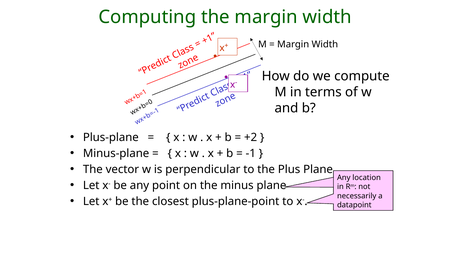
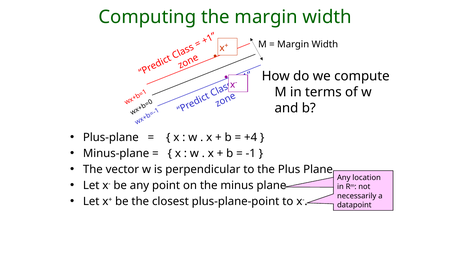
+2: +2 -> +4 (251, 138)
